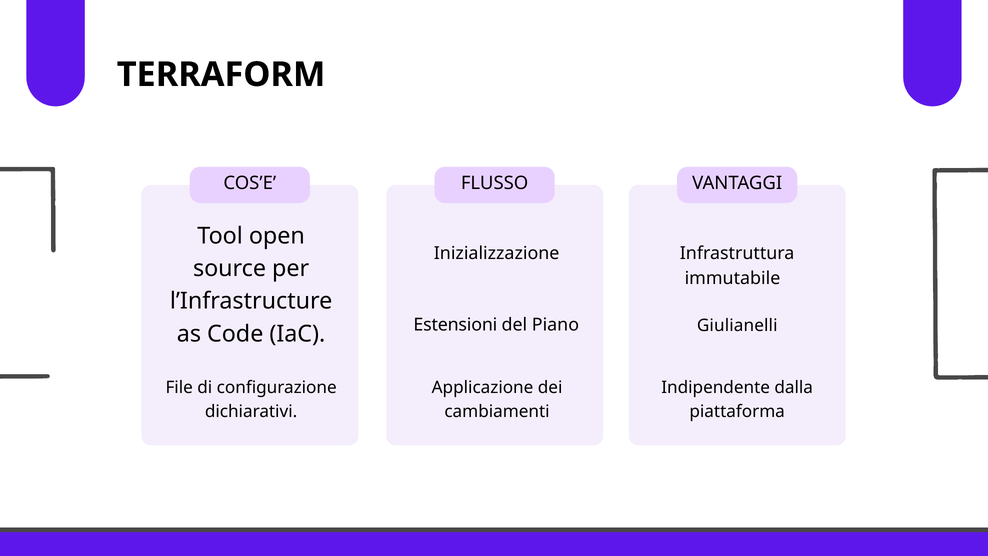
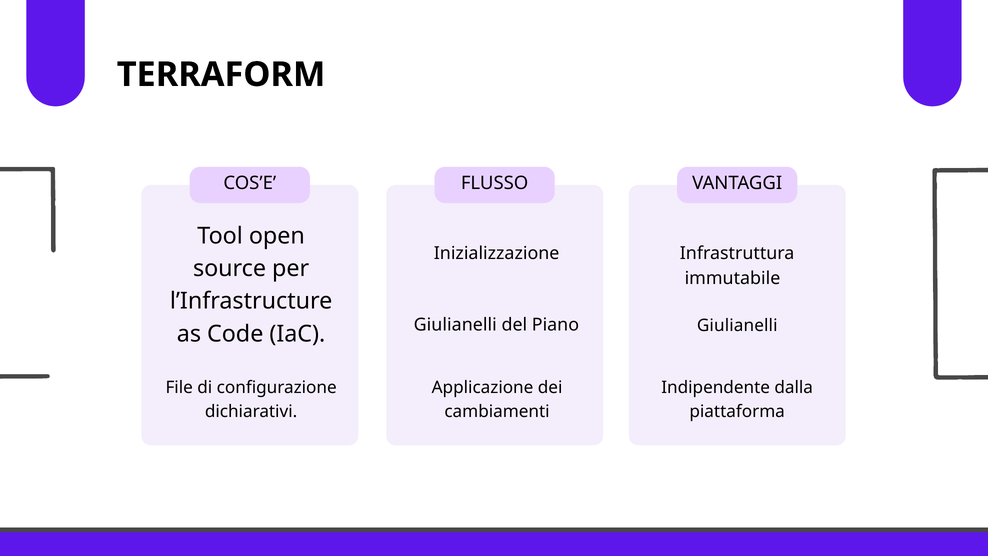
Estensioni: Estensioni -> Giulianelli (455, 325)
